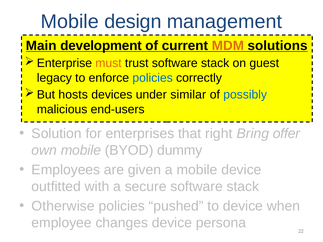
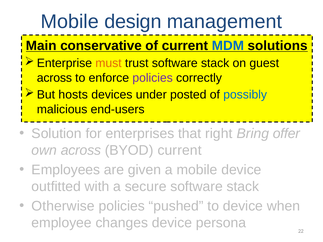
development: development -> conservative (101, 46)
MDM colour: orange -> blue (228, 46)
legacy: legacy -> across (54, 78)
policies colour: blue -> purple (153, 78)
similar: similar -> posted (188, 95)
own mobile: mobile -> across (81, 150)
BYOD dummy: dummy -> current (180, 150)
